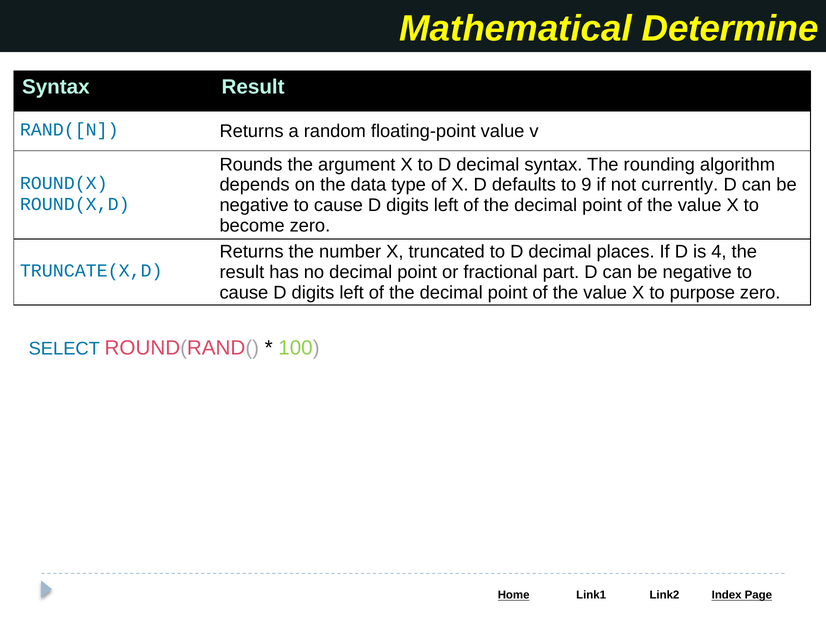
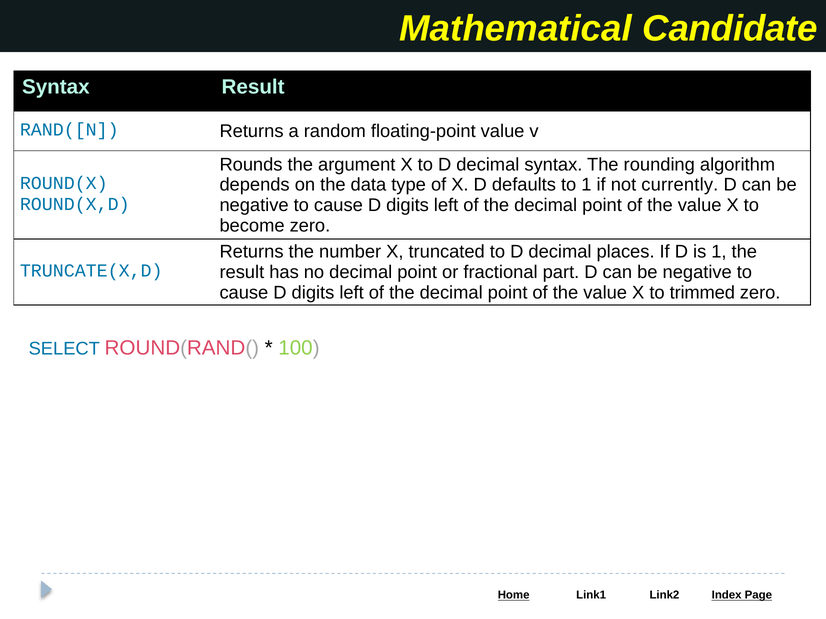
Determine: Determine -> Candidate (730, 29)
to 9: 9 -> 1 (586, 185)
is 4: 4 -> 1 (719, 252)
purpose: purpose -> trimmed (702, 293)
